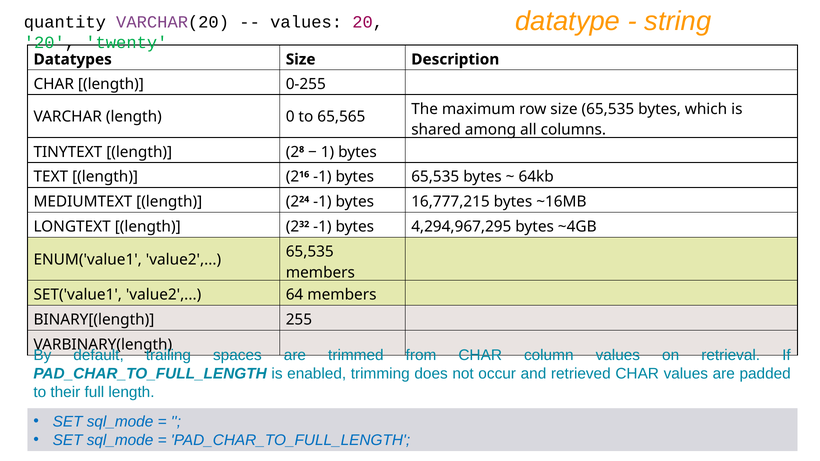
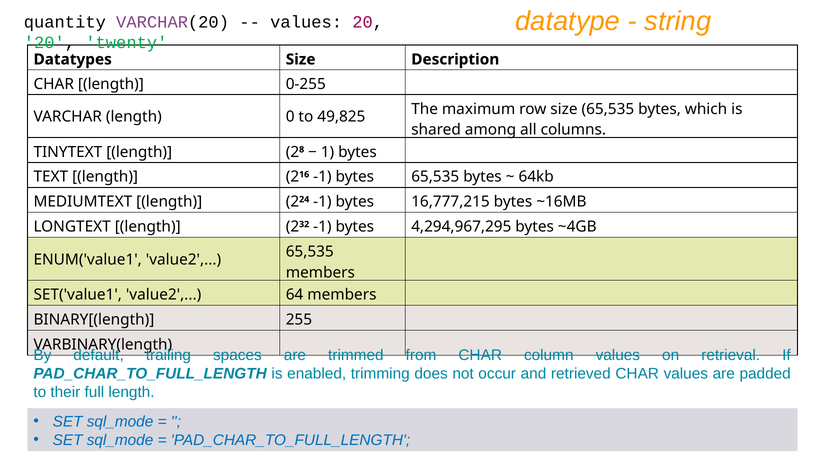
65,565: 65,565 -> 49,825 (341, 117)
